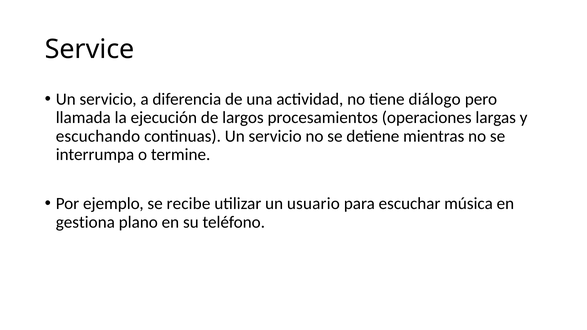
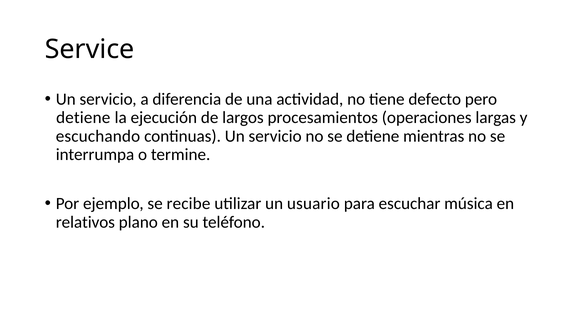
diálogo: diálogo -> defecto (435, 99)
llamada: llamada -> detiene (83, 118)
gestiona: gestiona -> relativos (85, 222)
